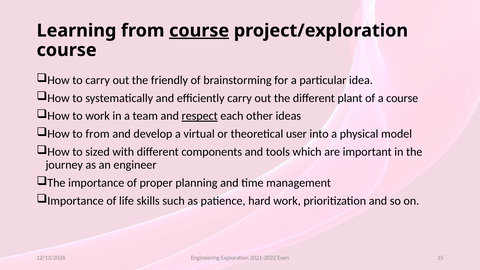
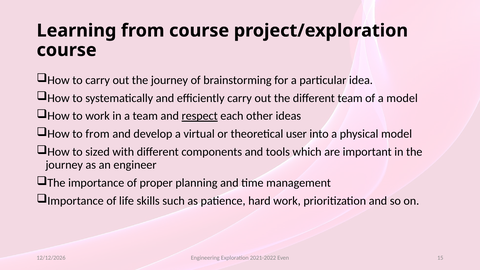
course underline: present -> none (199, 31)
out the friendly: friendly -> journey (169, 80)
different plant: plant -> team (350, 98)
a course: course -> model (402, 98)
